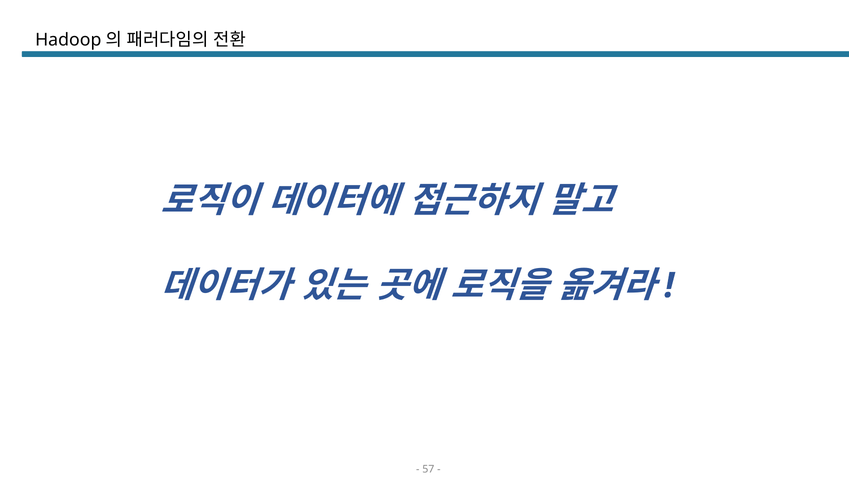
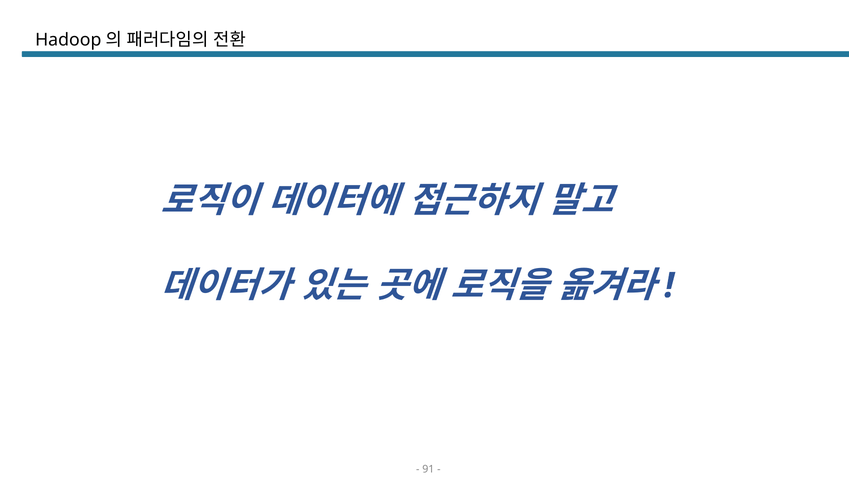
57: 57 -> 91 (428, 470)
